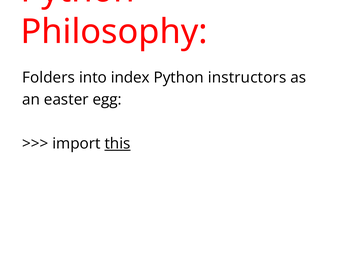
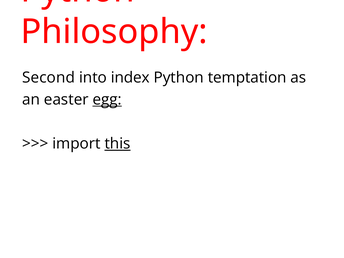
Folders: Folders -> Second (48, 78)
instructors: instructors -> temptation (247, 78)
egg underline: none -> present (107, 100)
